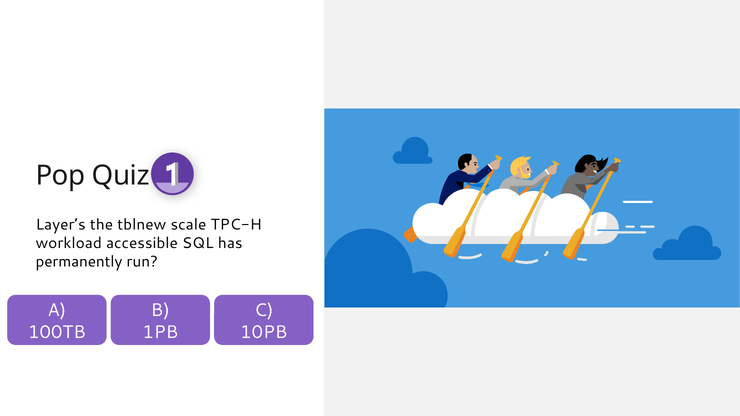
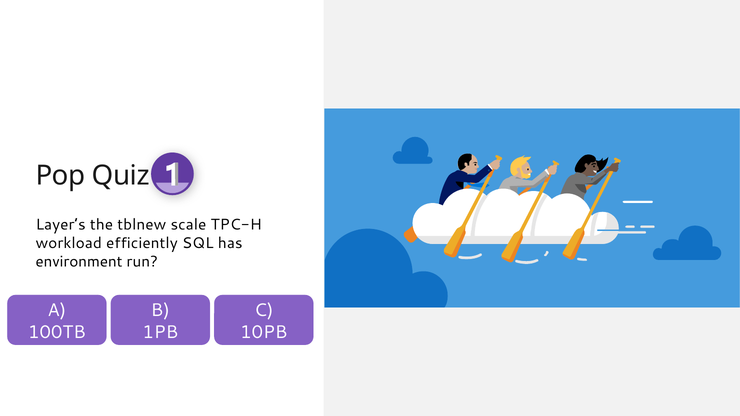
accessible: accessible -> efficiently (142, 243)
permanently: permanently -> environment (79, 262)
